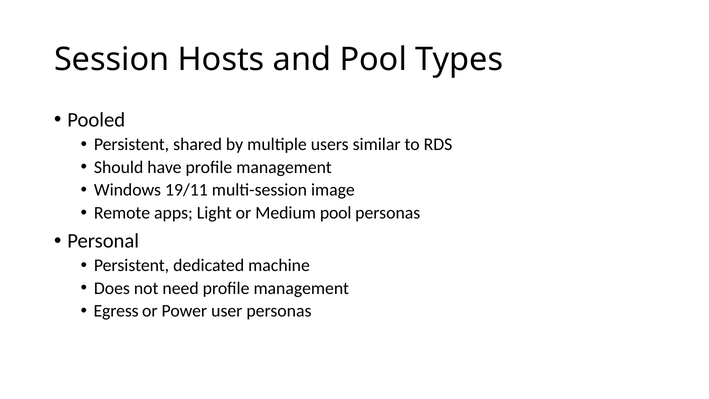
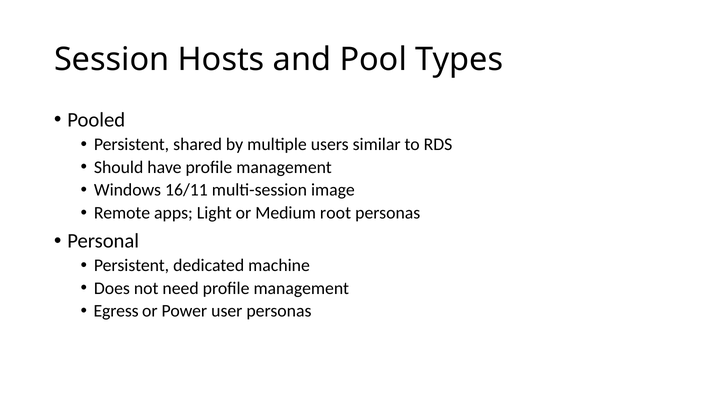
19/11: 19/11 -> 16/11 (186, 190)
Medium pool: pool -> root (336, 213)
